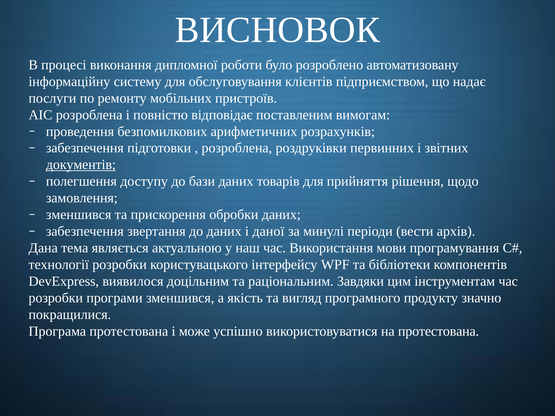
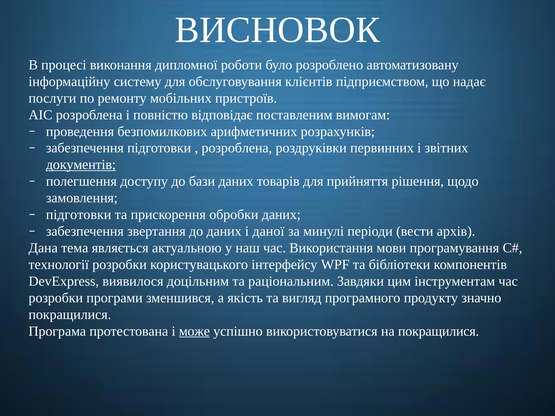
зменшився: зменшився -> підготовки (79, 215)
може underline: none -> present (194, 331)
на протестована: протестована -> покращилися (439, 331)
